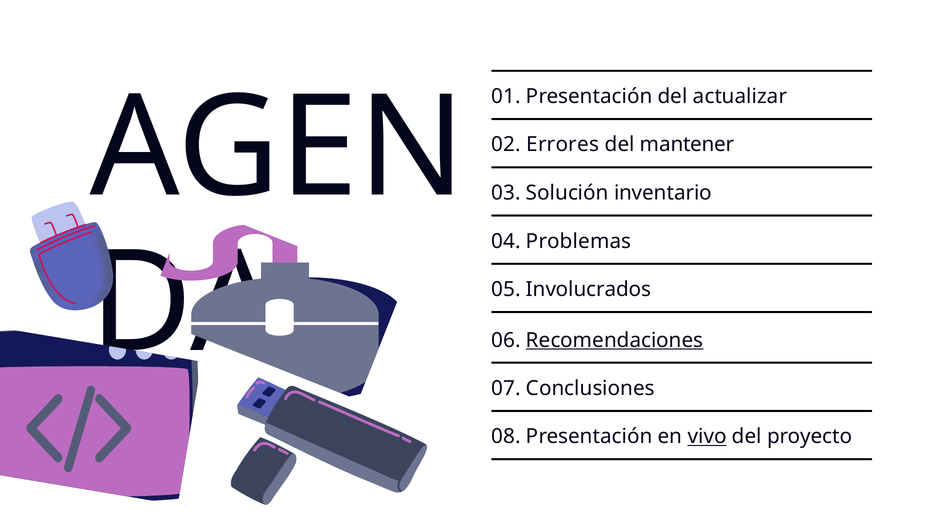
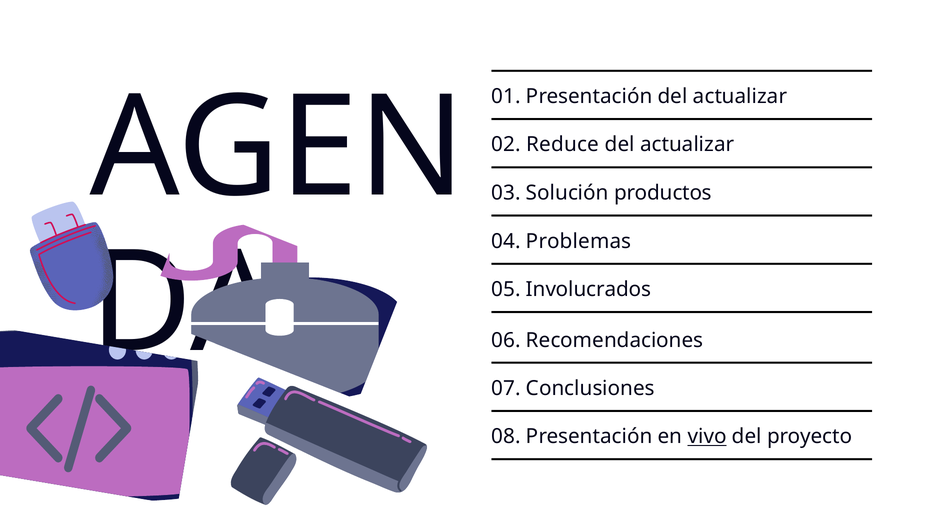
Errores: Errores -> Reduce (563, 144)
mantener: mantener -> actualizar (687, 144)
inventario: inventario -> productos (663, 193)
Recomendaciones underline: present -> none (615, 340)
